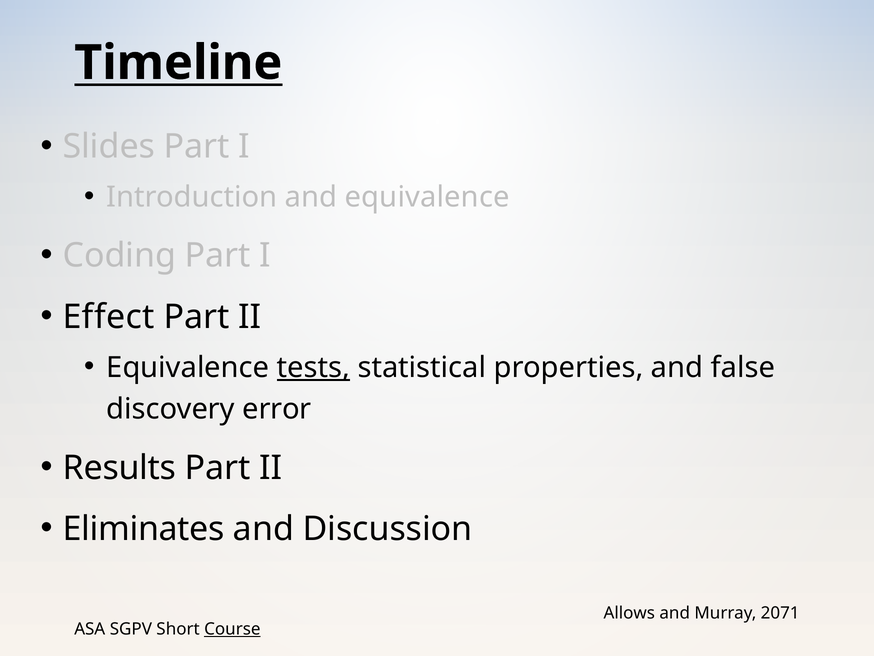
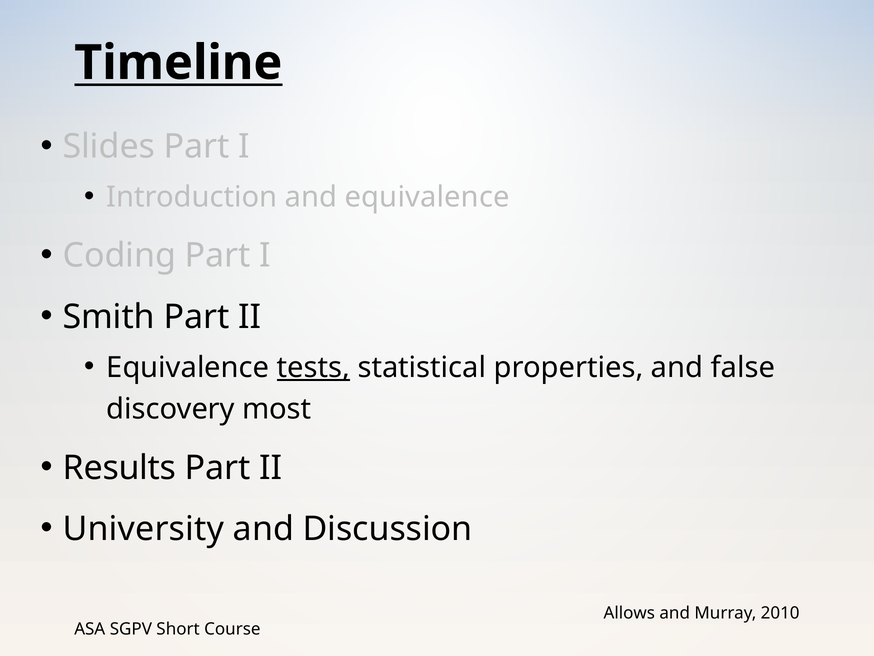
Effect: Effect -> Smith (109, 317)
error: error -> most (277, 409)
Eliminates: Eliminates -> University (143, 528)
2071: 2071 -> 2010 (780, 613)
Course underline: present -> none (232, 629)
